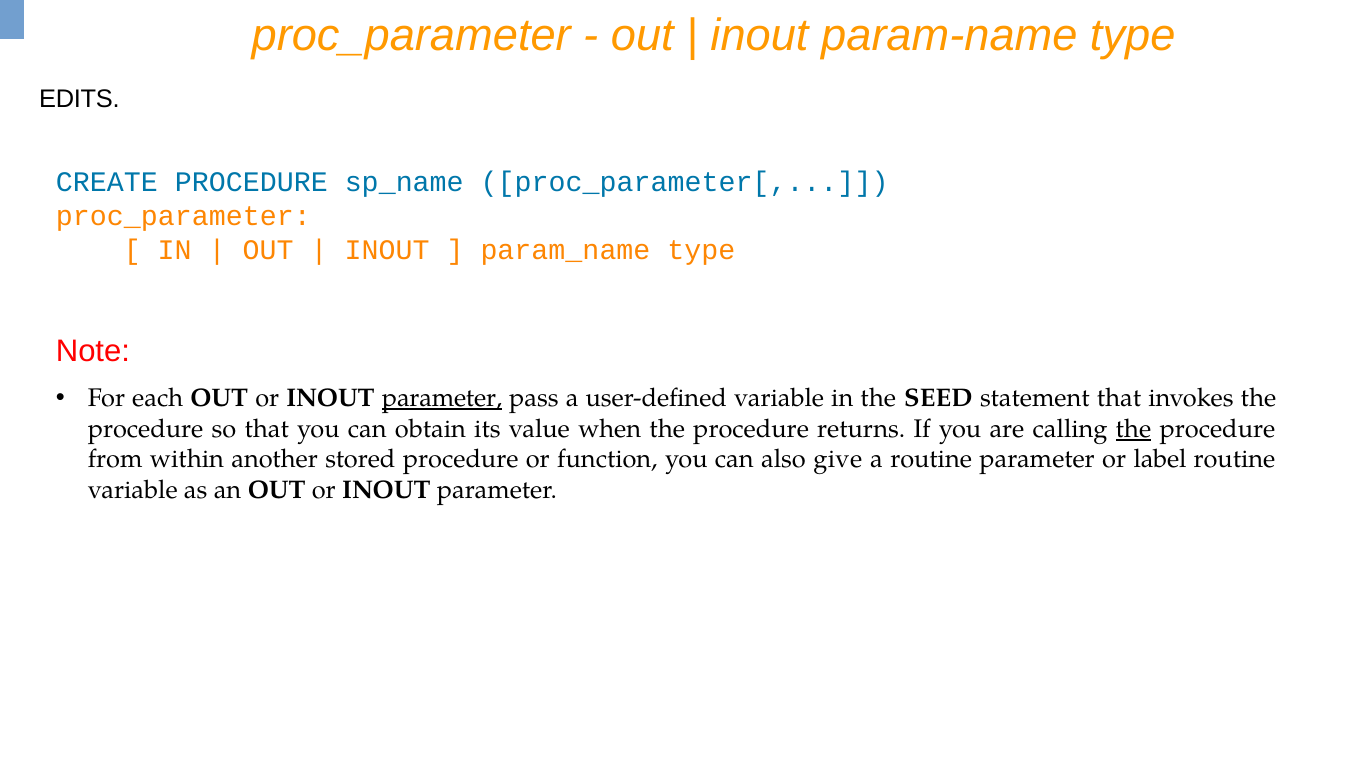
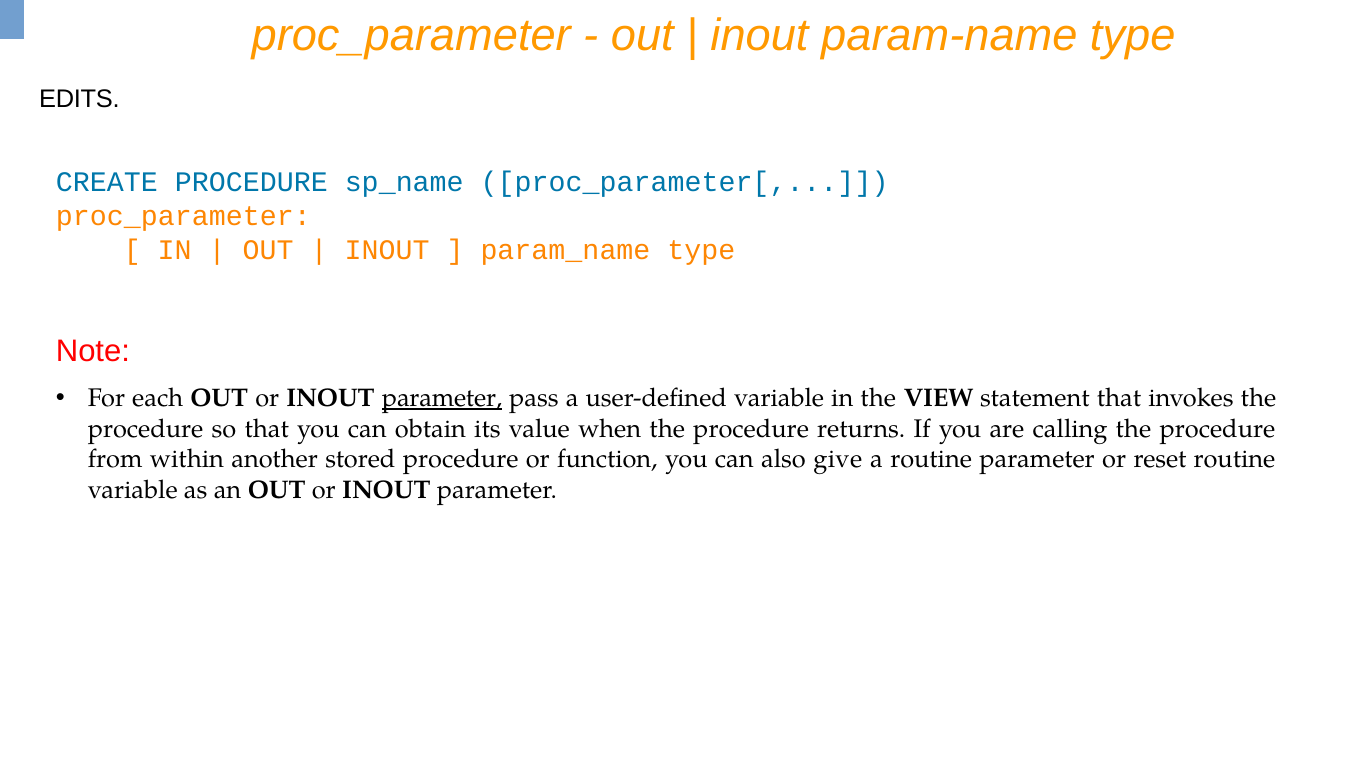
SEED: SEED -> VIEW (939, 398)
the underline: present -> none (1133, 429)
label: label -> reset (1160, 459)
